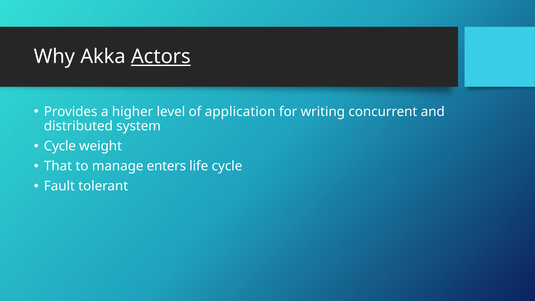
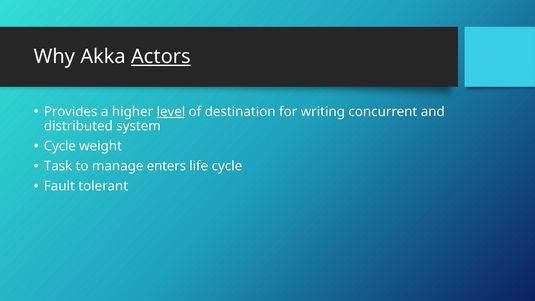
level underline: none -> present (171, 112)
application: application -> destination (240, 112)
That: That -> Task (58, 166)
